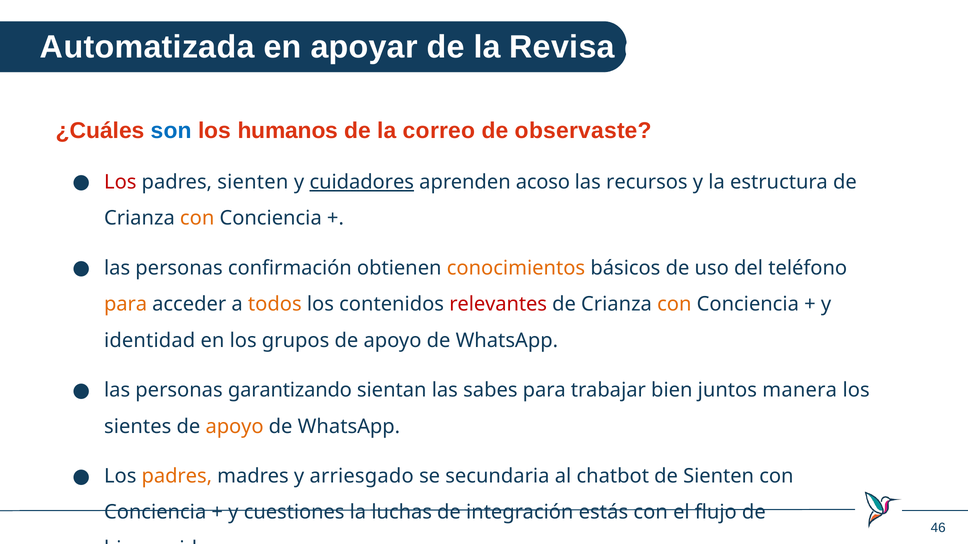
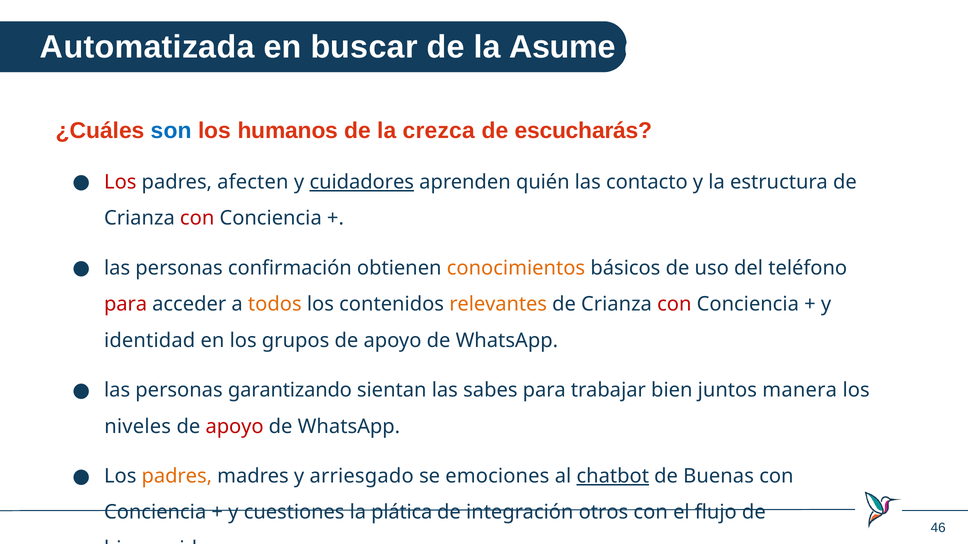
apoyar: apoyar -> buscar (364, 47)
Revisa: Revisa -> Asume (562, 47)
correo: correo -> crezca (439, 131)
observaste: observaste -> escucharás (584, 131)
padres sienten: sienten -> afecten (253, 182)
acoso: acoso -> quién (543, 182)
recursos: recursos -> contacto (647, 182)
con colour: orange -> red (197, 219)
para colour: orange -> red (126, 305)
relevantes colour: red -> orange (498, 305)
con colour: orange -> red (674, 305)
sientes: sientes -> niveles (138, 427)
apoyo colour: orange -> red (235, 427)
secundaria: secundaria -> emociones (497, 477)
chatbot underline: none -> present (613, 477)
de Sienten: Sienten -> Buenas (719, 477)
luchas: luchas -> plática (402, 513)
estás: estás -> otros (603, 513)
